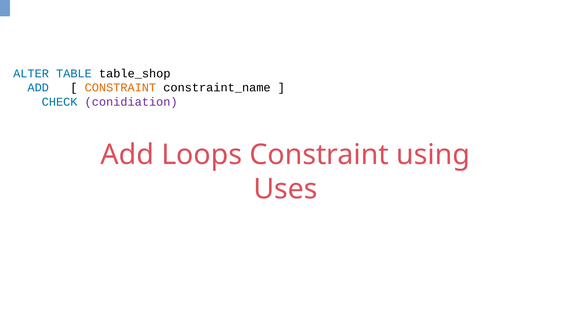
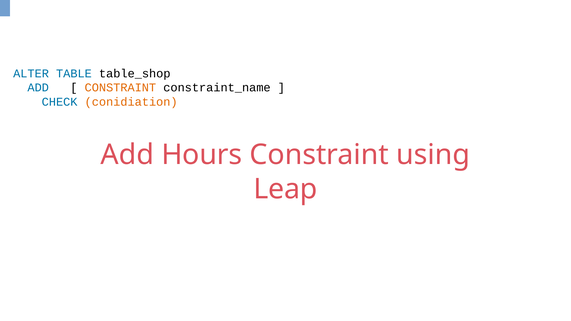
conidiation colour: purple -> orange (131, 102)
Loops: Loops -> Hours (202, 155)
Uses: Uses -> Leap (286, 189)
